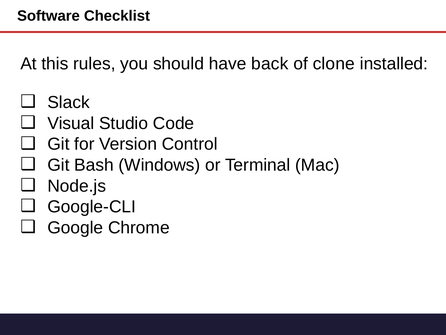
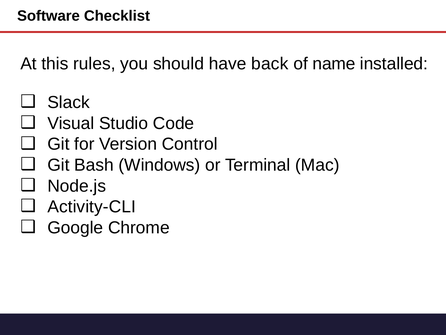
clone: clone -> name (334, 64)
Google-CLI: Google-CLI -> Activity-CLI (92, 207)
